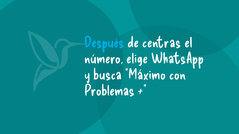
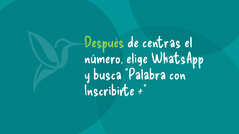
Después colour: light blue -> light green (104, 43)
Máximo: Máximo -> Palabra (146, 75)
Problemas: Problemas -> Inscribirte (109, 91)
